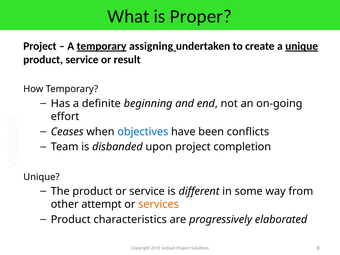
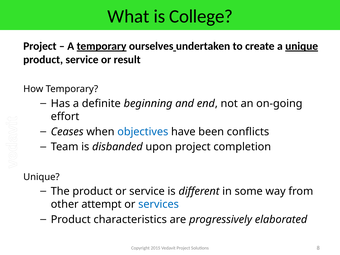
Proper: Proper -> College (201, 16)
assigning: assigning -> ourselves (151, 46)
services colour: orange -> blue (159, 204)
